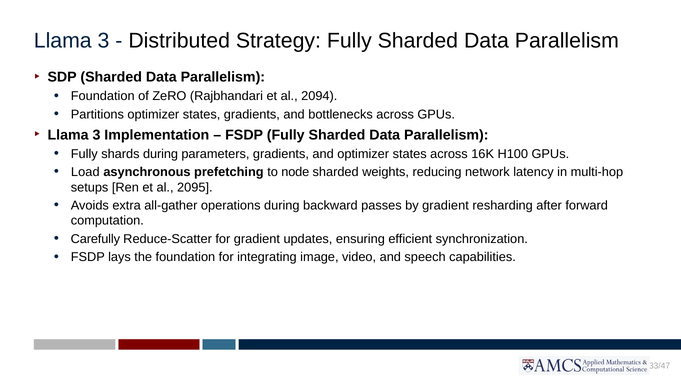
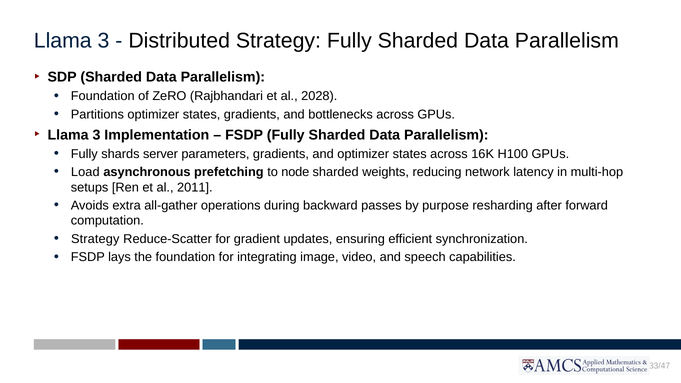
2094: 2094 -> 2028 (319, 96)
shards during: during -> server (161, 154)
2095: 2095 -> 2011 (195, 187)
by gradient: gradient -> purpose (446, 205)
Carefully: Carefully -> Strategy (95, 239)
